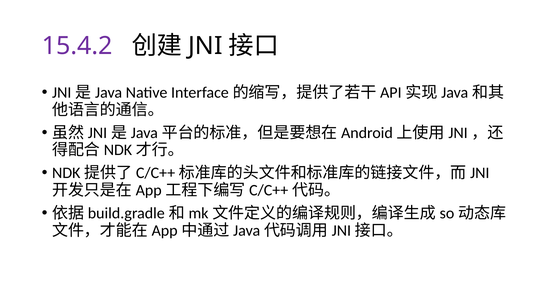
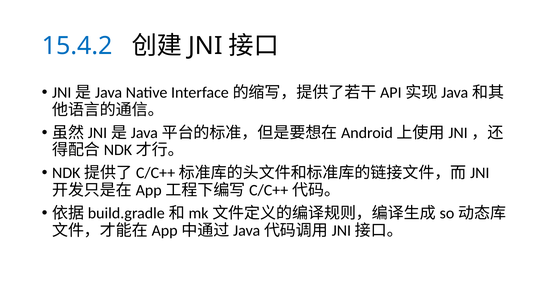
15.4.2 colour: purple -> blue (77, 46)
